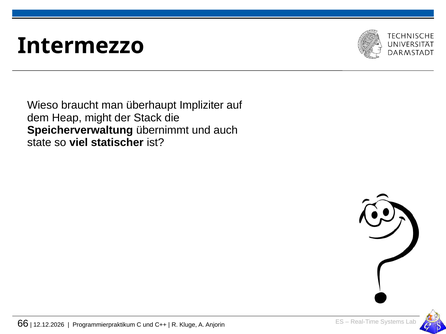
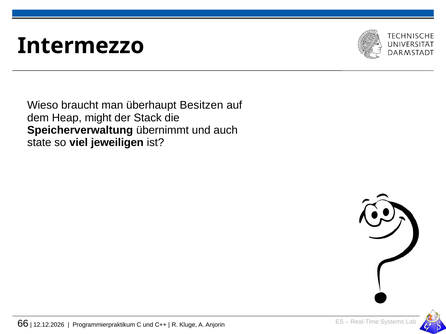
Impliziter: Impliziter -> Besitzen (201, 105)
statischer: statischer -> jeweiligen (117, 143)
